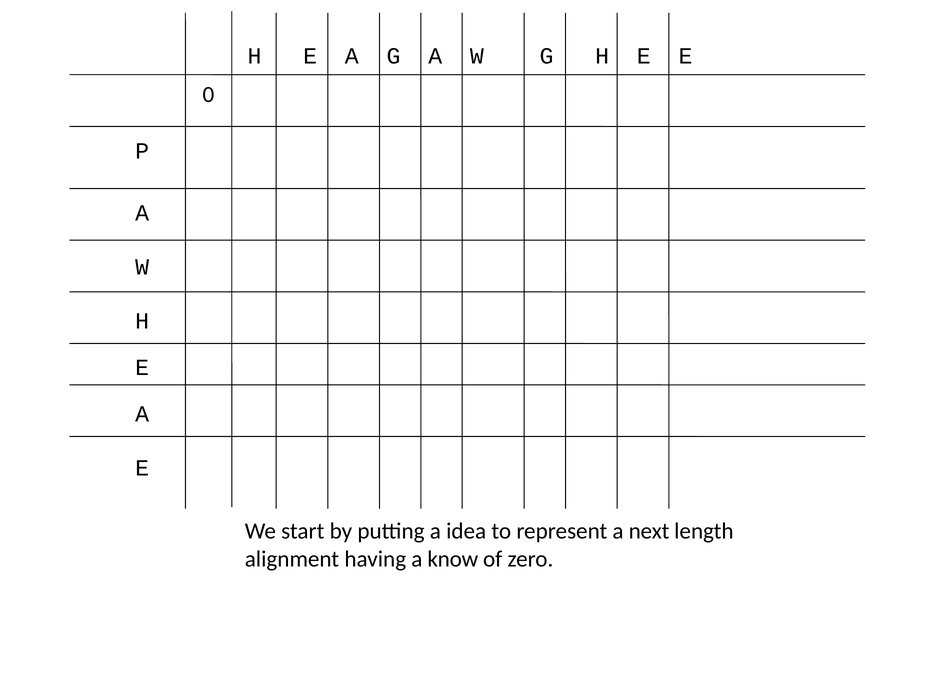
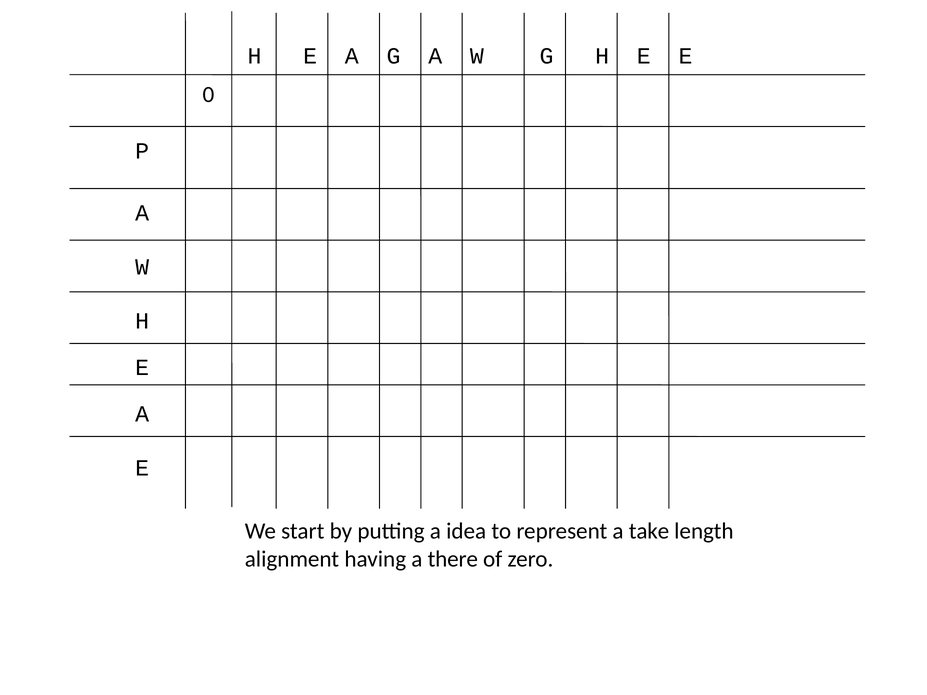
next: next -> take (649, 532)
know: know -> there (453, 559)
